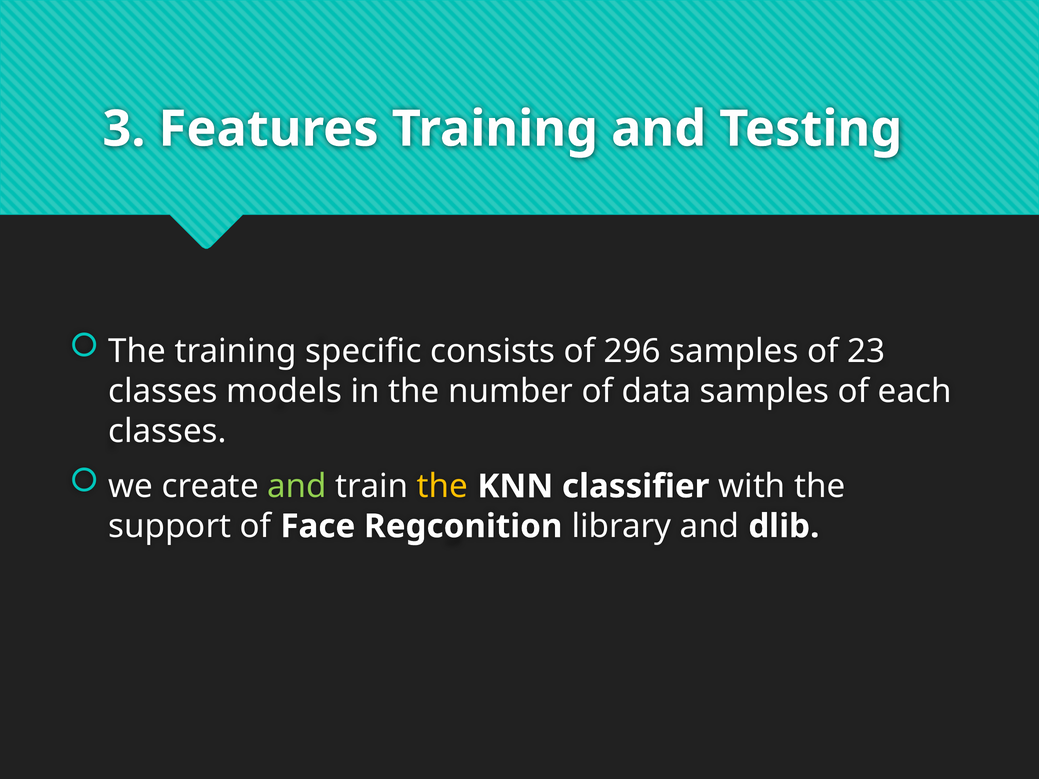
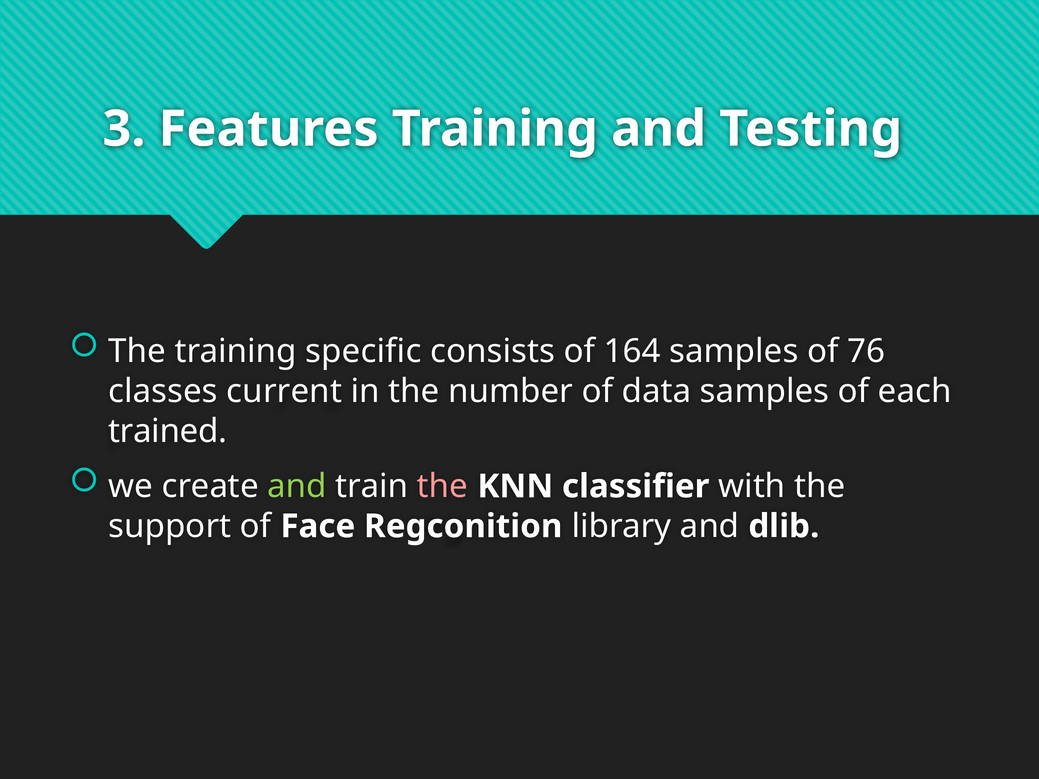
296: 296 -> 164 (632, 351)
23: 23 -> 76 (866, 351)
models: models -> current (284, 391)
classes: classes -> trained (168, 431)
the colour: yellow -> pink (442, 487)
